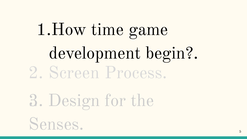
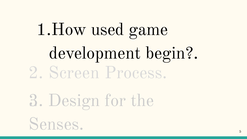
time: time -> used (108, 29)
